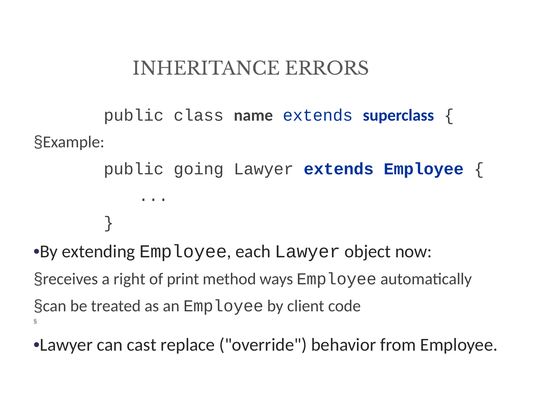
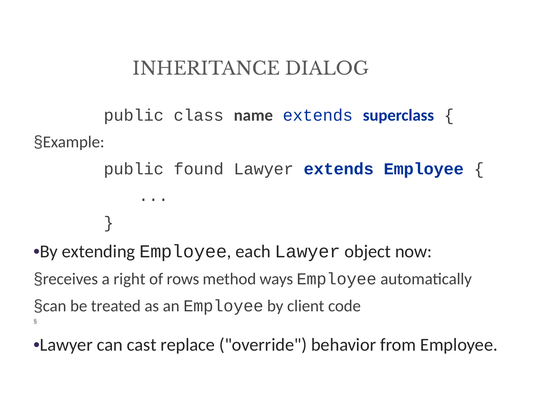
ERRORS: ERRORS -> DIALOG (327, 69)
going: going -> found (199, 169)
print: print -> rows (183, 279)
